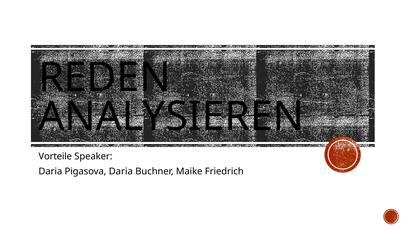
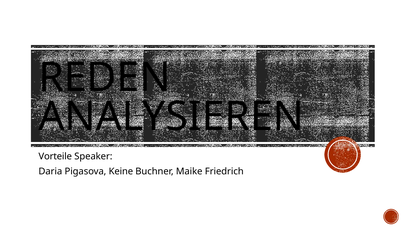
Pigasova Daria: Daria -> Keine (121, 172)
